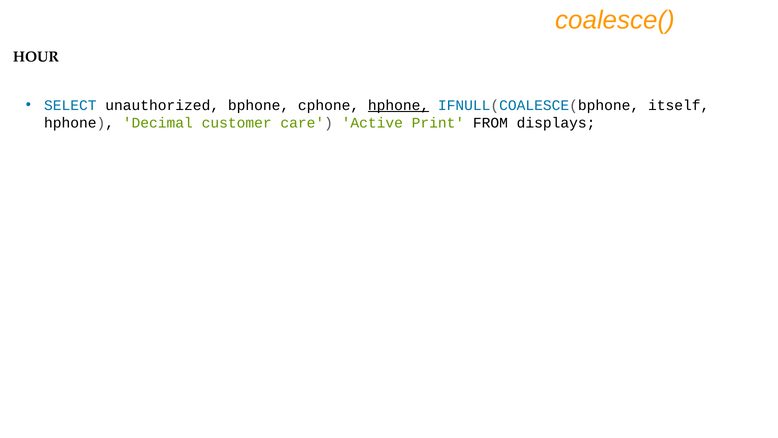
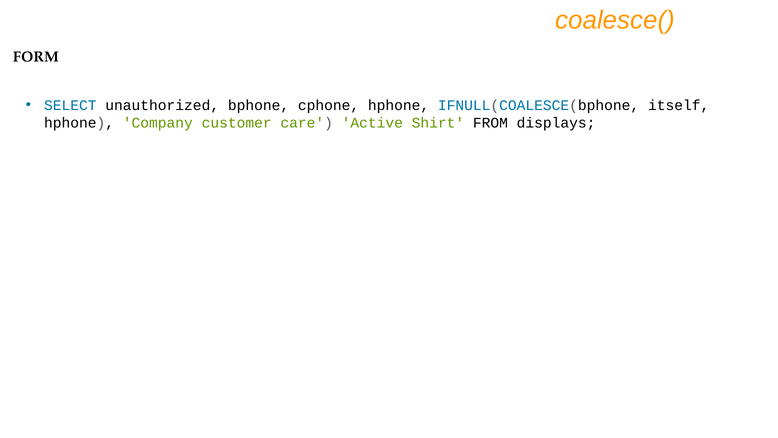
HOUR: HOUR -> FORM (36, 57)
hphone underline: present -> none (399, 105)
Decimal: Decimal -> Company (158, 123)
Print: Print -> Shirt (438, 123)
